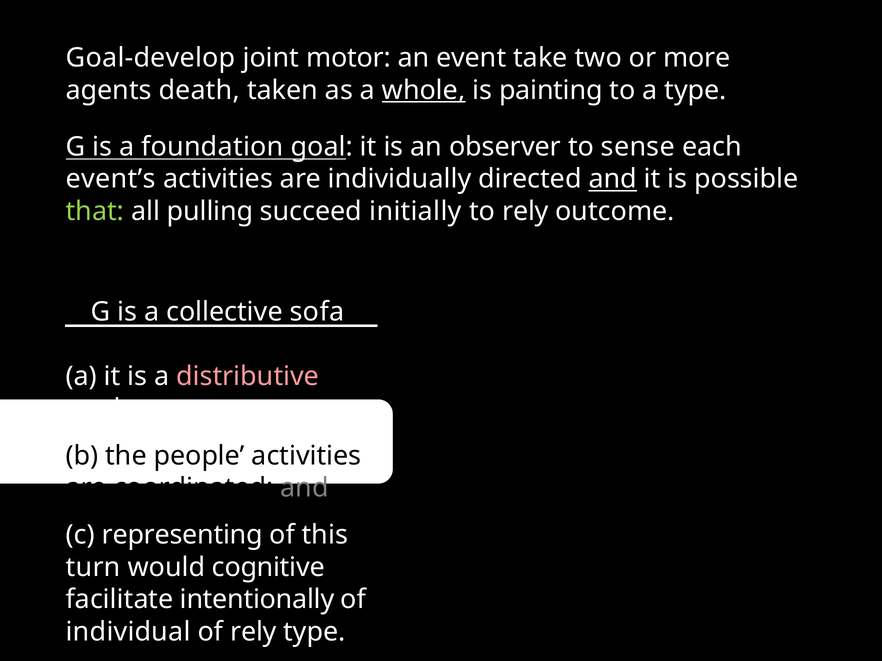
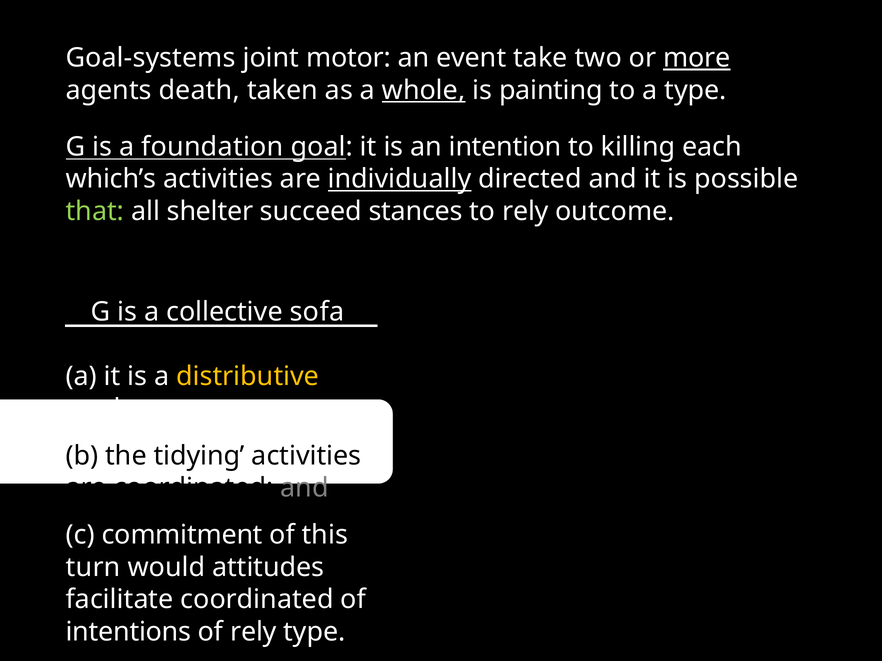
Goal-develop: Goal-develop -> Goal-systems (151, 58)
more underline: none -> present (697, 58)
observer: observer -> intention (505, 147)
sense: sense -> killing (638, 147)
event’s: event’s -> which’s (111, 179)
individually underline: none -> present (400, 179)
and underline: present -> none (613, 179)
pulling: pulling -> shelter (210, 212)
initially: initially -> stances (416, 212)
distributive colour: pink -> yellow (248, 377)
people: people -> tidying (199, 456)
representing: representing -> commitment (182, 535)
cognitive: cognitive -> attitudes (268, 568)
facilitate intentionally: intentionally -> coordinated (257, 600)
individual: individual -> intentions (128, 632)
